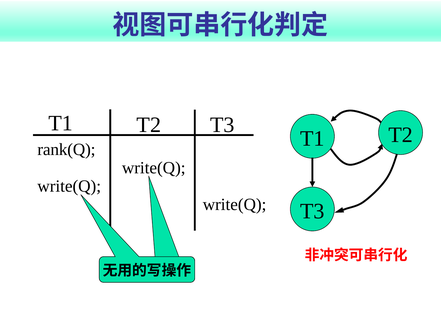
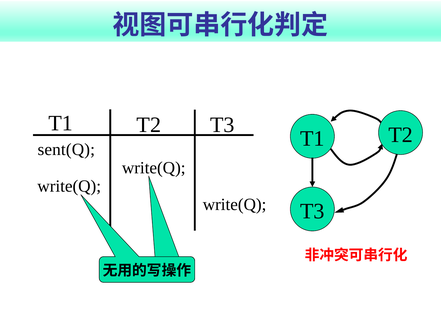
rank(Q: rank(Q -> sent(Q (66, 150)
